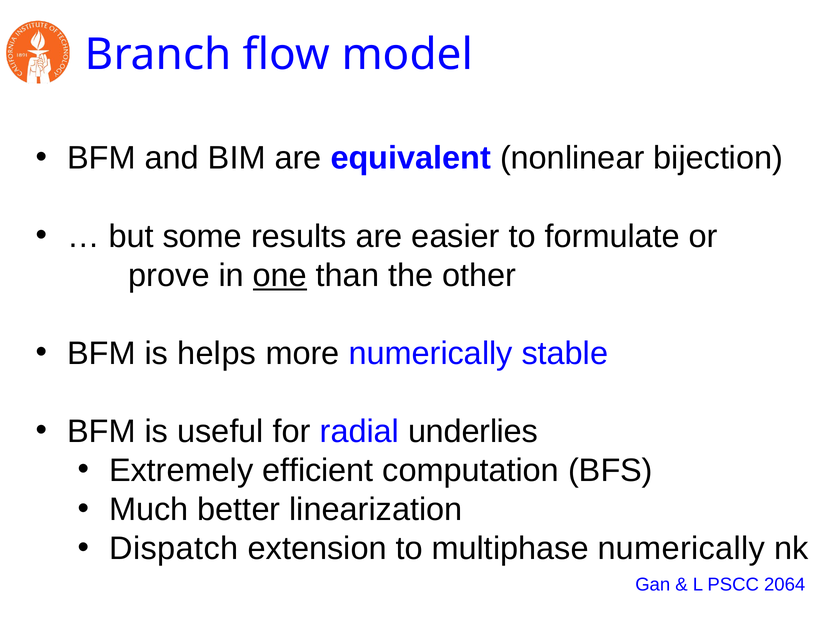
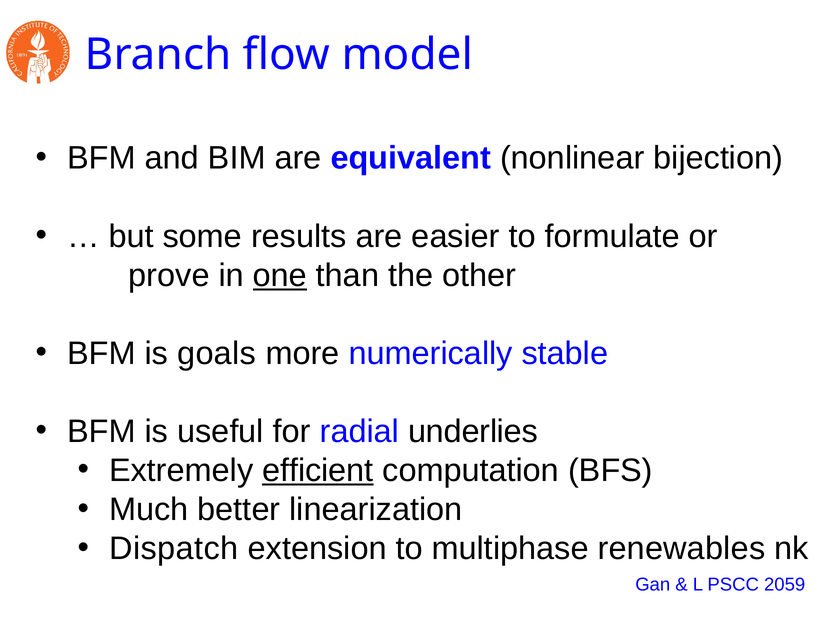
helps: helps -> goals (217, 353)
efficient underline: none -> present (318, 471)
multiphase numerically: numerically -> renewables (681, 549)
2064: 2064 -> 2059 (785, 585)
